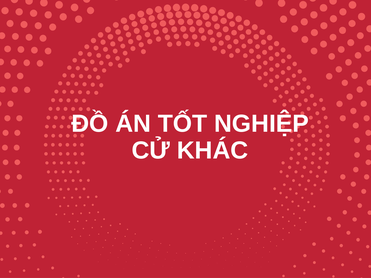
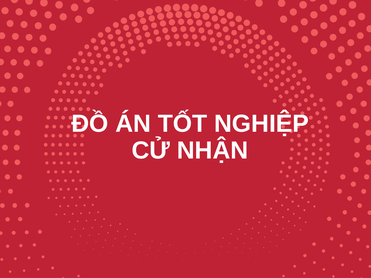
KHÁC: KHÁC -> NHẬN (213, 151)
